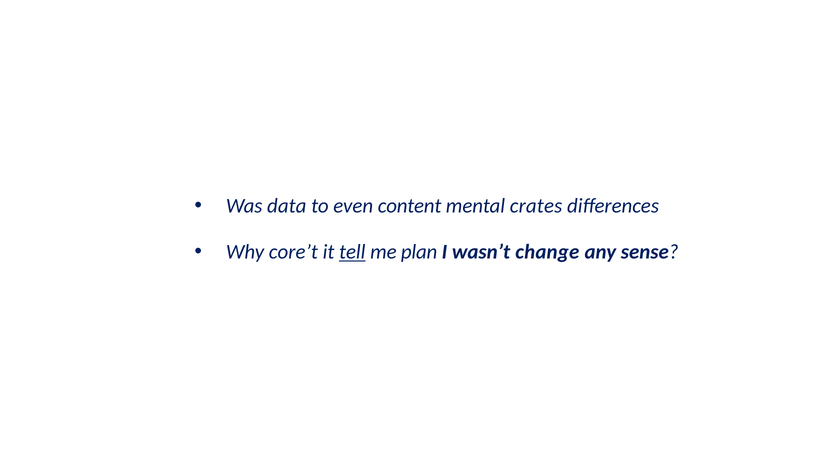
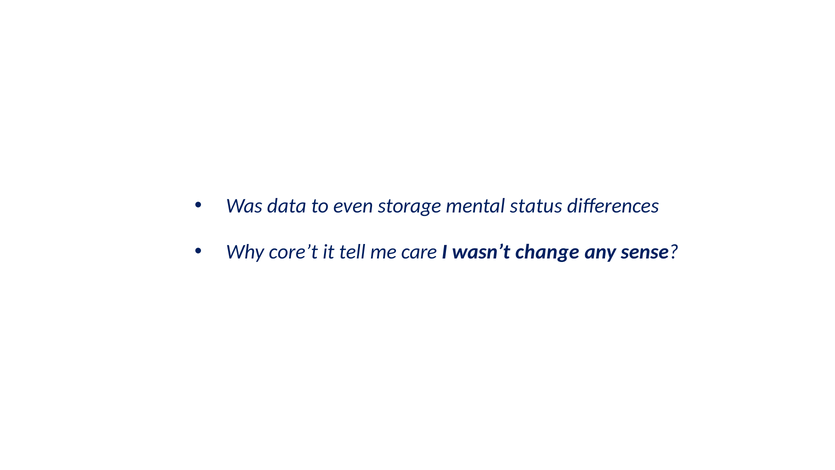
content: content -> storage (410, 206)
crates: crates -> status (536, 206)
tell underline: present -> none (352, 252)
plan: plan -> care (419, 252)
